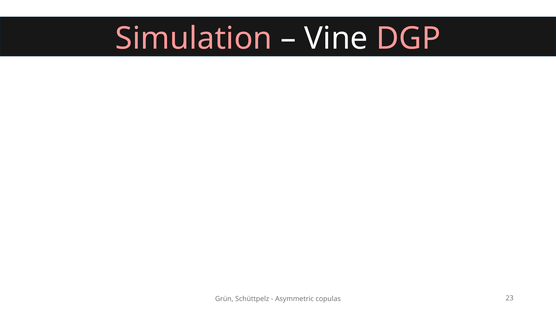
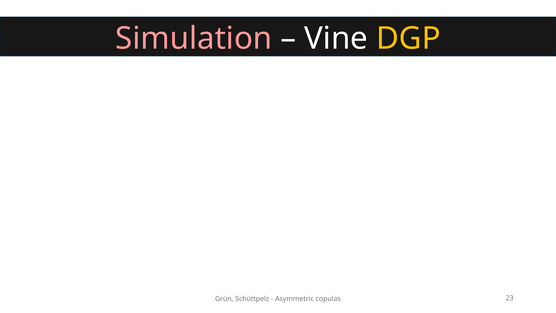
DGP colour: pink -> yellow (408, 39)
